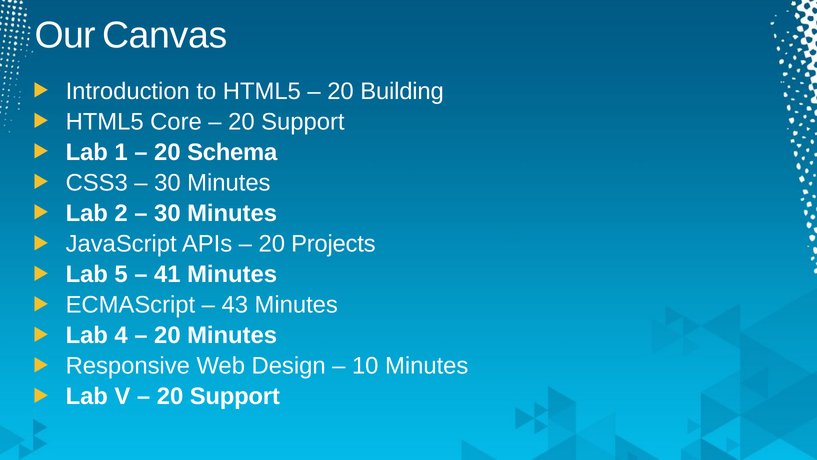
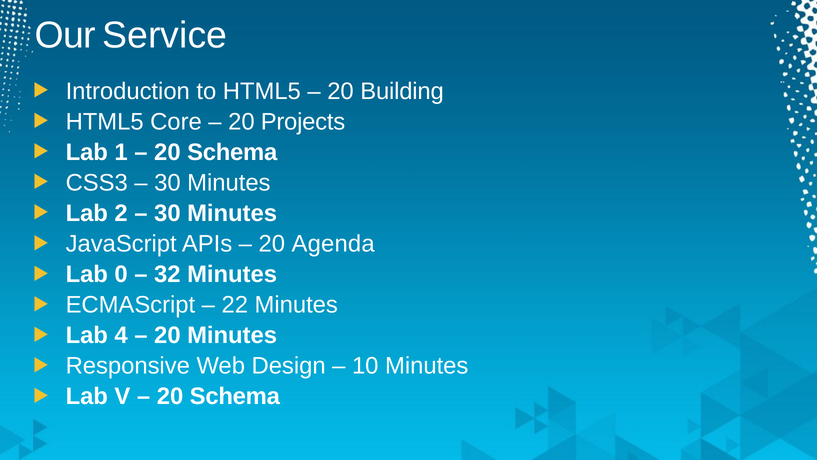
Canvas: Canvas -> Service (165, 35)
Support: Support -> Projects (303, 122)
Projects: Projects -> Agenda (333, 244)
5: 5 -> 0 (121, 274)
41: 41 -> 32 (167, 274)
43: 43 -> 22 (235, 305)
Support: Support -> Schema (235, 396)
